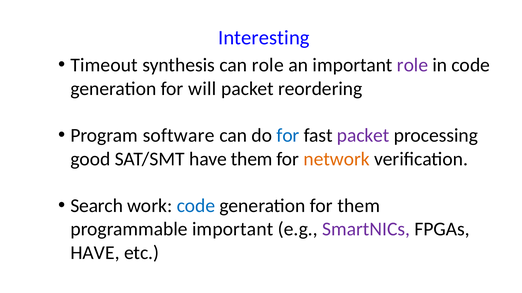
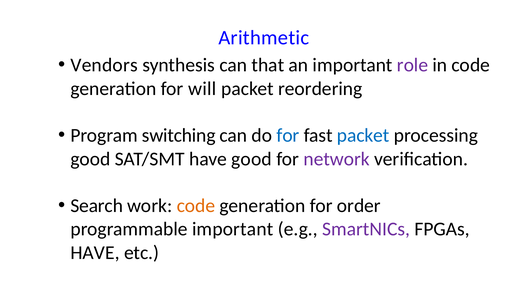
Interesting: Interesting -> Arithmetic (264, 38)
Timeout: Timeout -> Vendors (104, 65)
can role: role -> that (268, 65)
software: software -> switching (179, 136)
packet colour: purple -> blue (363, 136)
have them: them -> good (252, 159)
network colour: orange -> purple (337, 159)
code colour: blue -> orange (196, 206)
for them: them -> order (359, 206)
